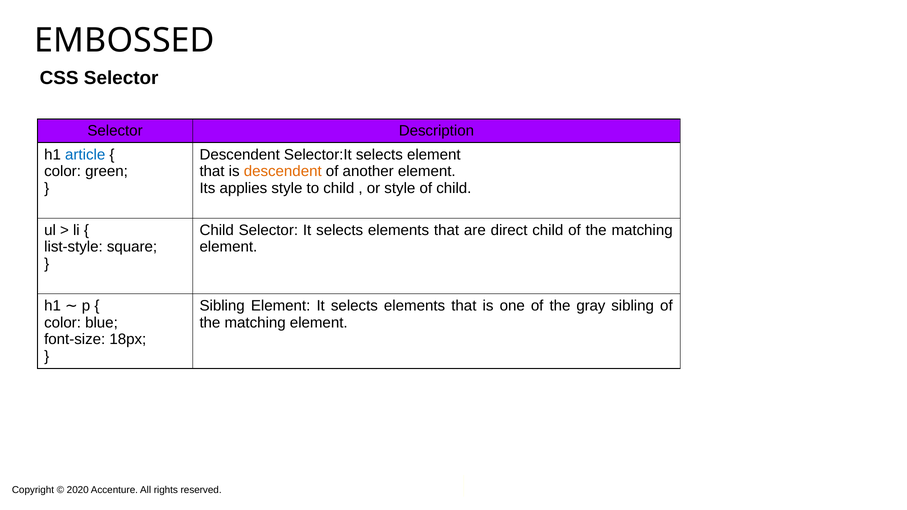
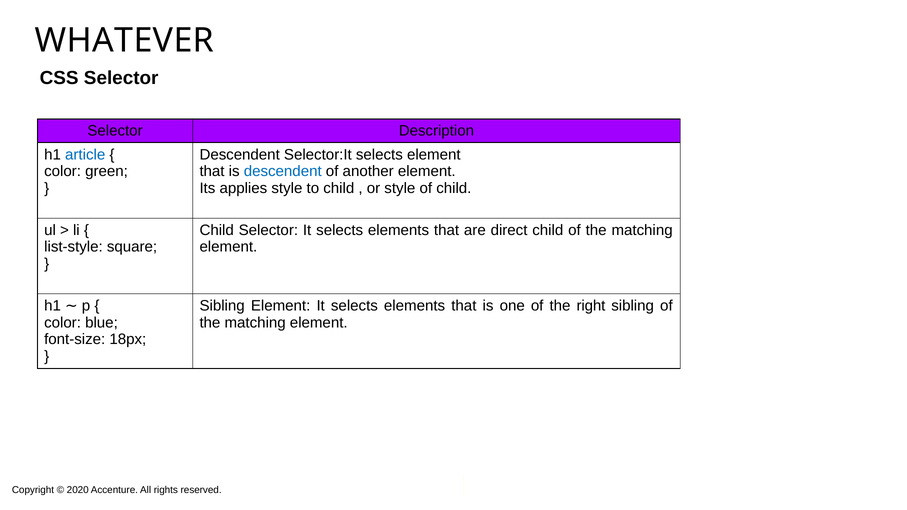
EMBOSSED: EMBOSSED -> WHATEVER (124, 40)
descendent colour: orange -> blue (283, 171)
gray: gray -> right (591, 306)
